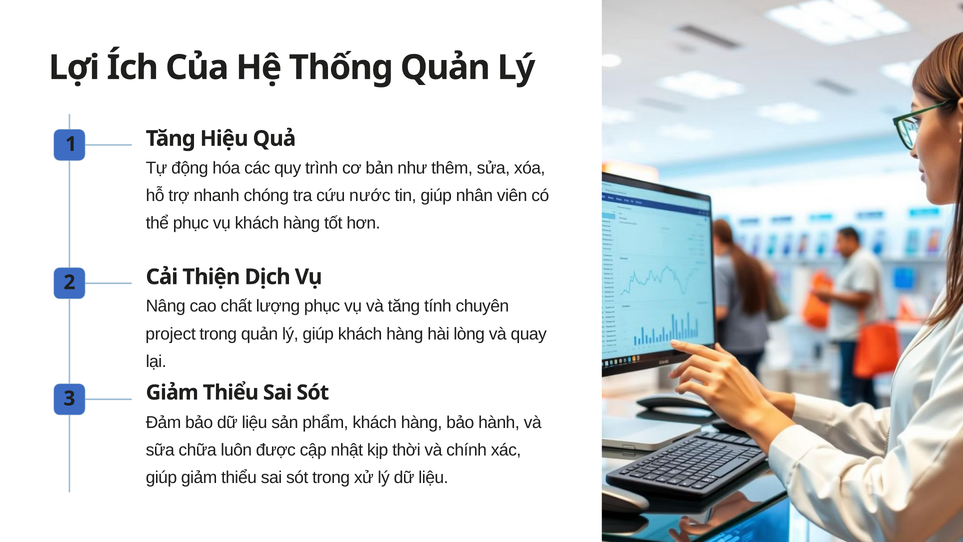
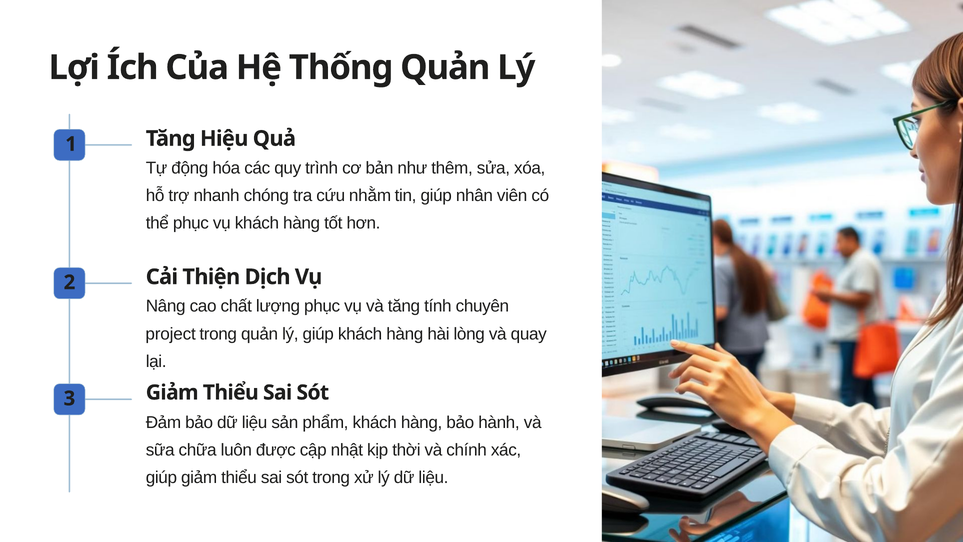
nước: nước -> nhằm (370, 195)
